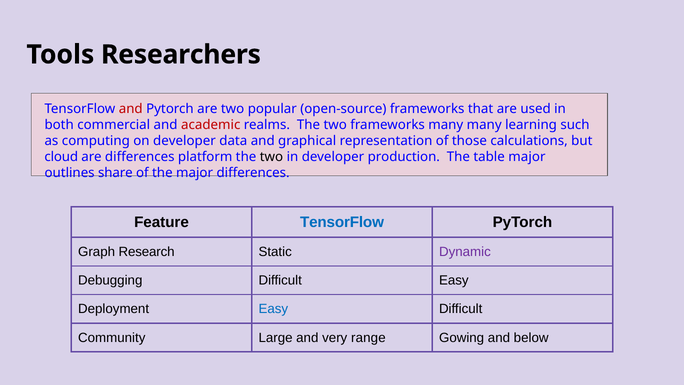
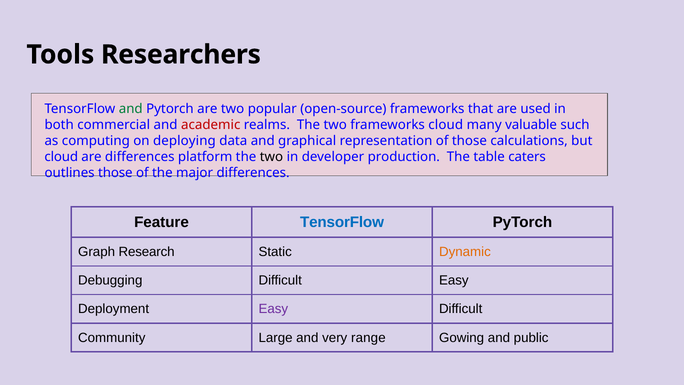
and colour: red -> green (131, 109)
frameworks many: many -> cloud (446, 125)
learning: learning -> valuable (531, 125)
on developer: developer -> deploying (184, 141)
table major: major -> caters (527, 157)
outlines share: share -> those (115, 173)
Dynamic colour: purple -> orange (465, 252)
Easy colour: blue -> purple (273, 309)
below: below -> public (531, 337)
